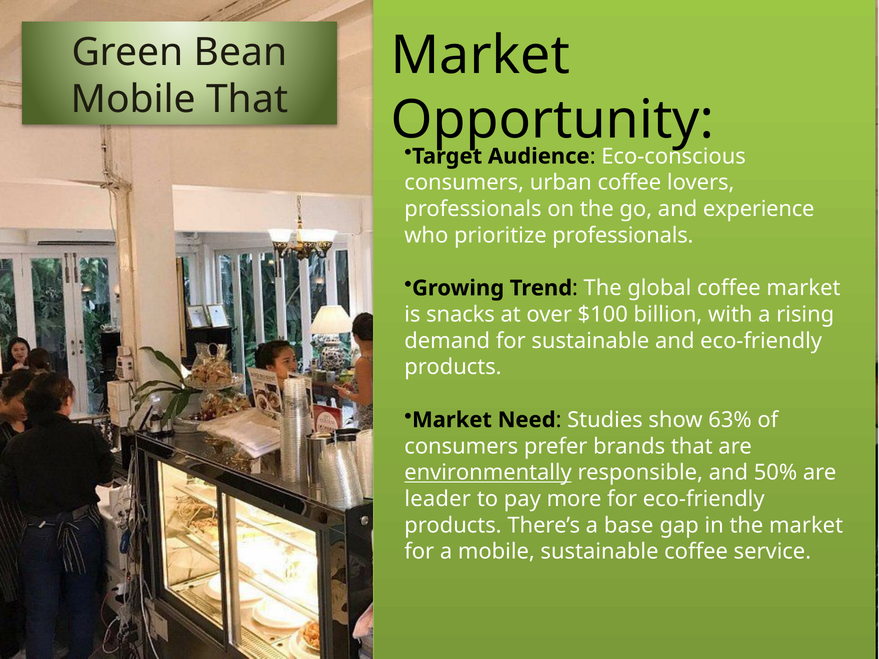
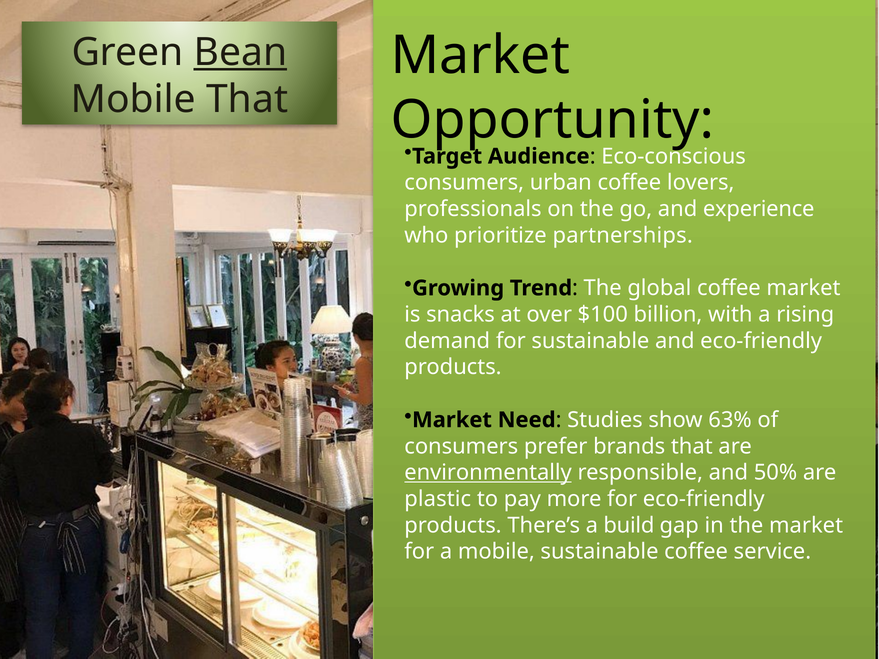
Bean underline: none -> present (240, 53)
prioritize professionals: professionals -> partnerships (623, 235)
leader: leader -> plastic (438, 499)
base: base -> build (629, 526)
